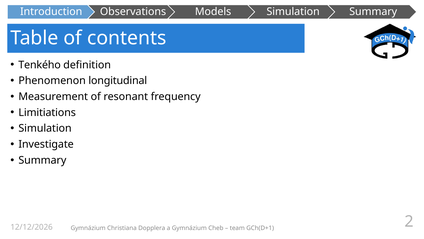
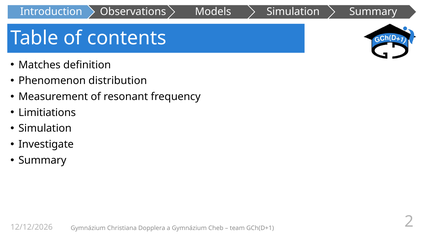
Tenkého: Tenkého -> Matches (40, 65)
longitudinal: longitudinal -> distribution (118, 81)
